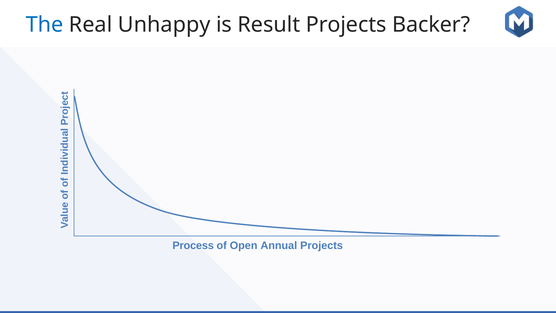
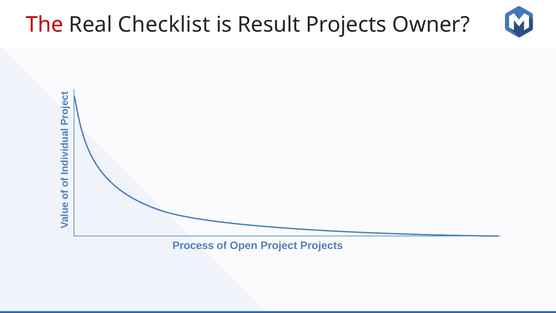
The colour: blue -> red (45, 25)
Unhappy: Unhappy -> Checklist (164, 25)
Backer: Backer -> Owner (431, 25)
Annual: Annual -> Project (279, 245)
